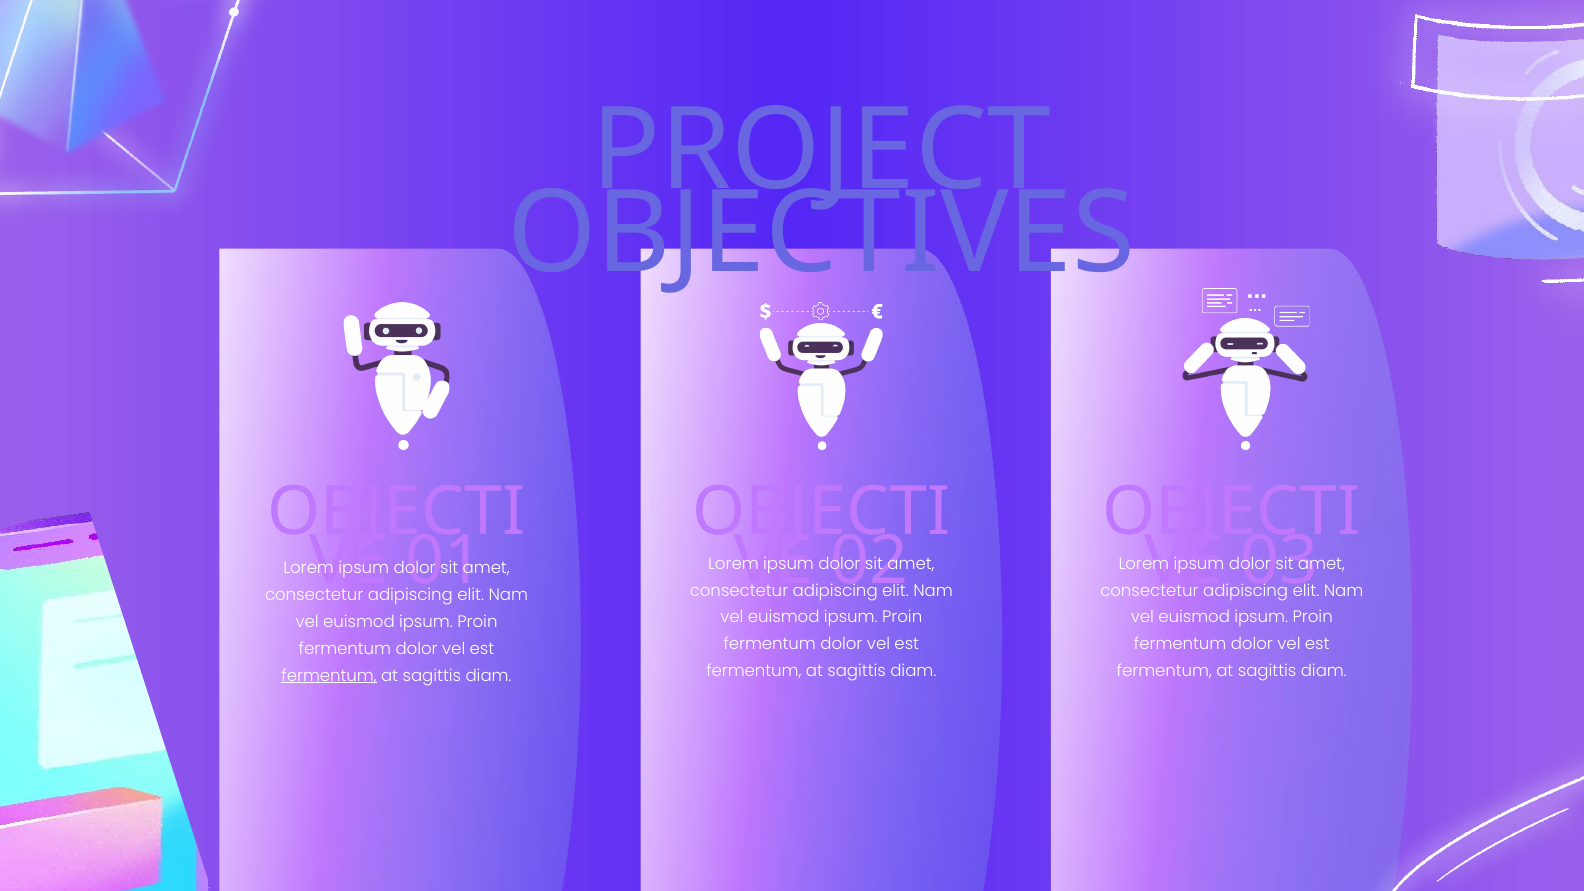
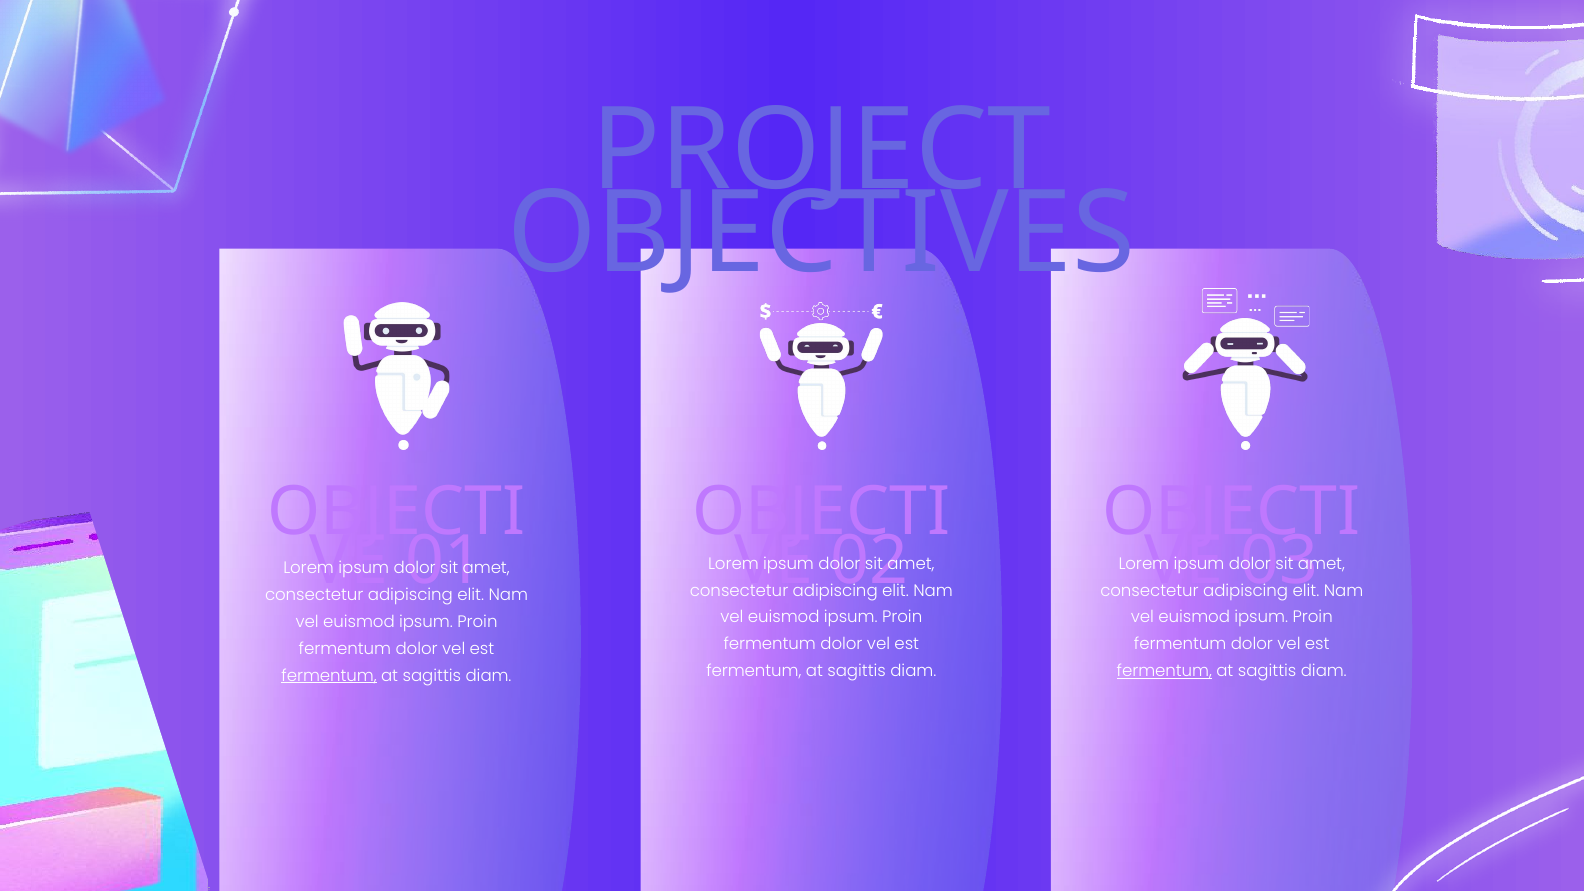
fermentum underline: none -> present (1164, 671)
